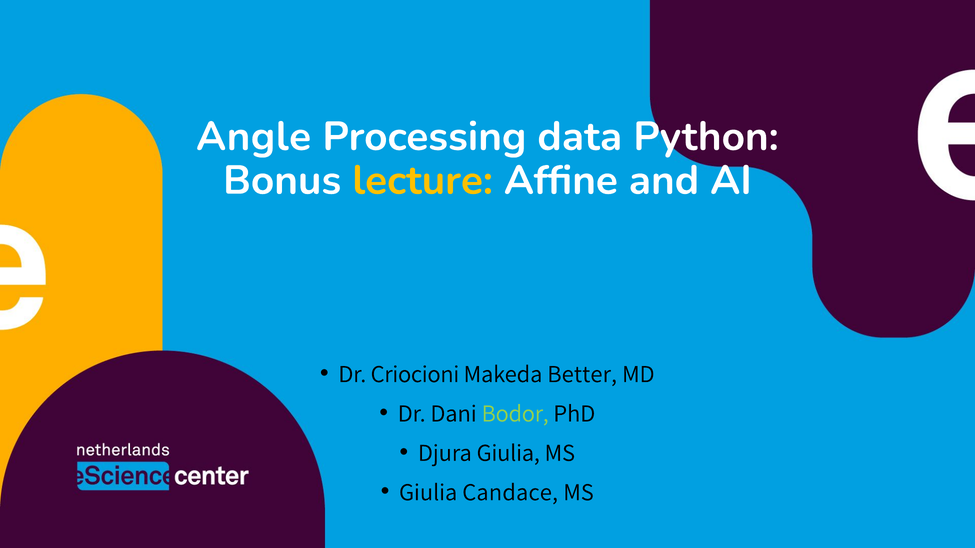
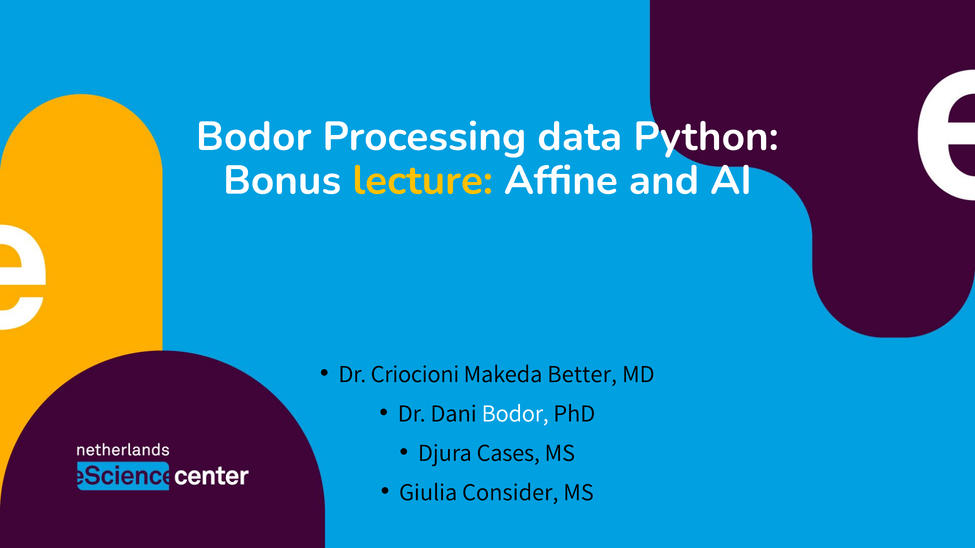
Angle: Angle -> Bodor (254, 137)
Bodor colour: light green -> white (515, 414)
Djura Giulia: Giulia -> Cases (508, 453)
Candace: Candace -> Consider (510, 493)
